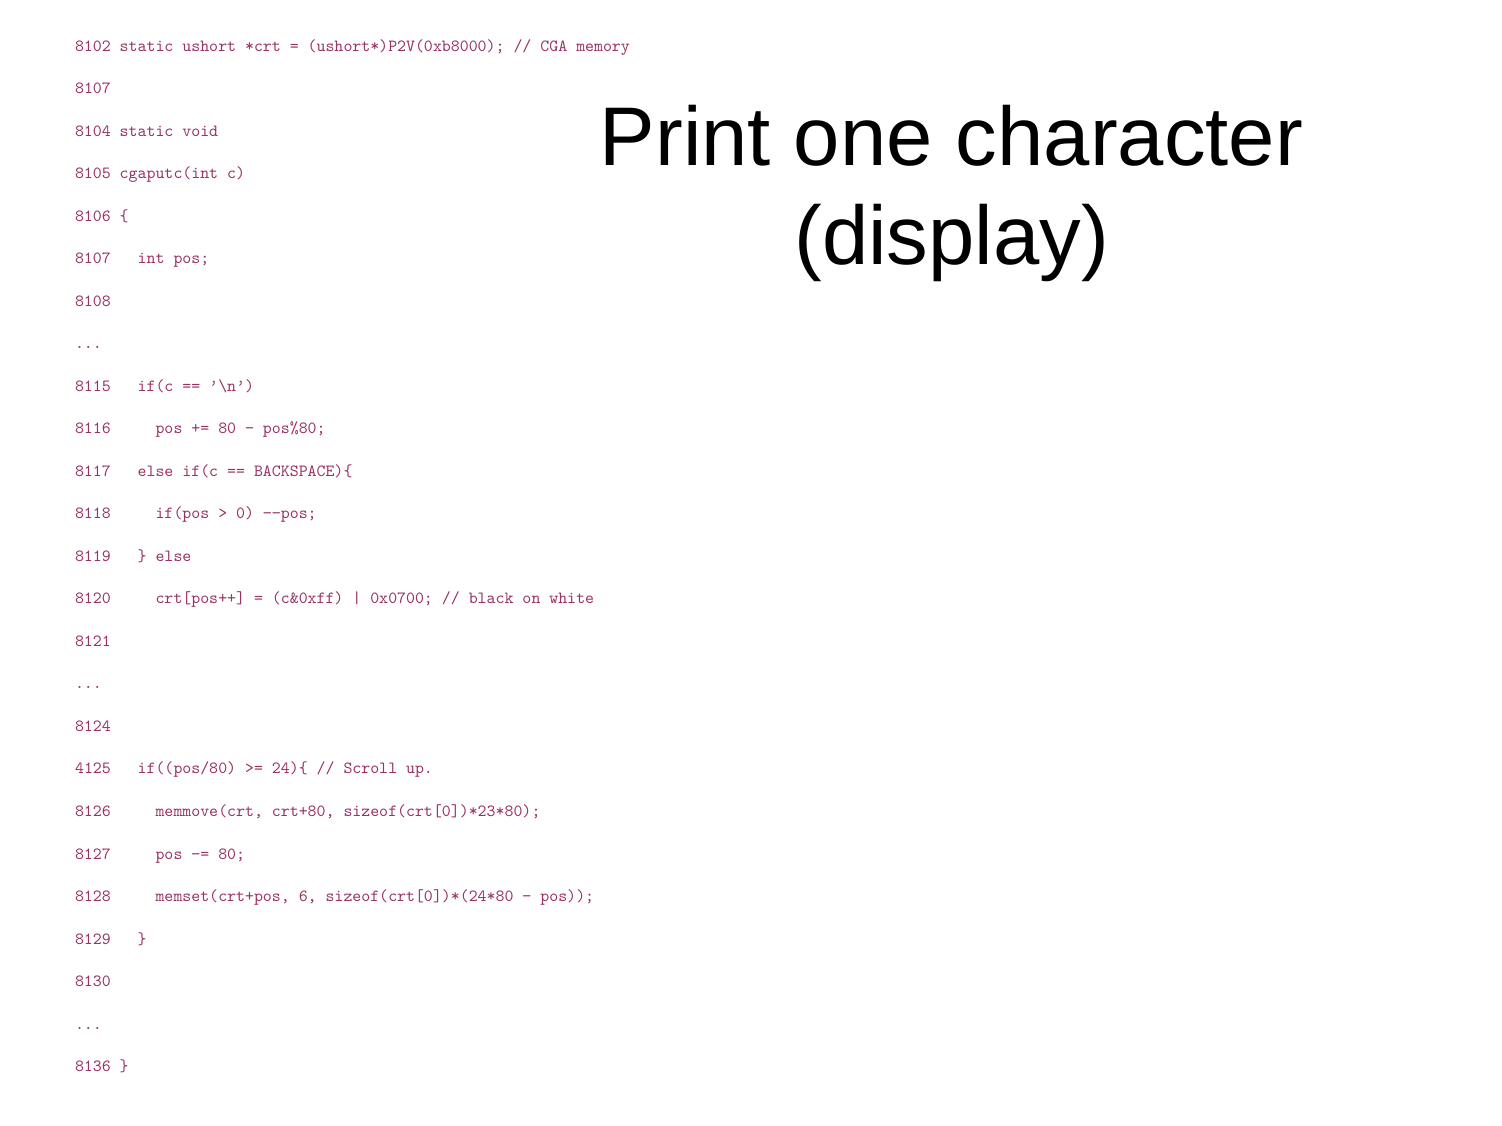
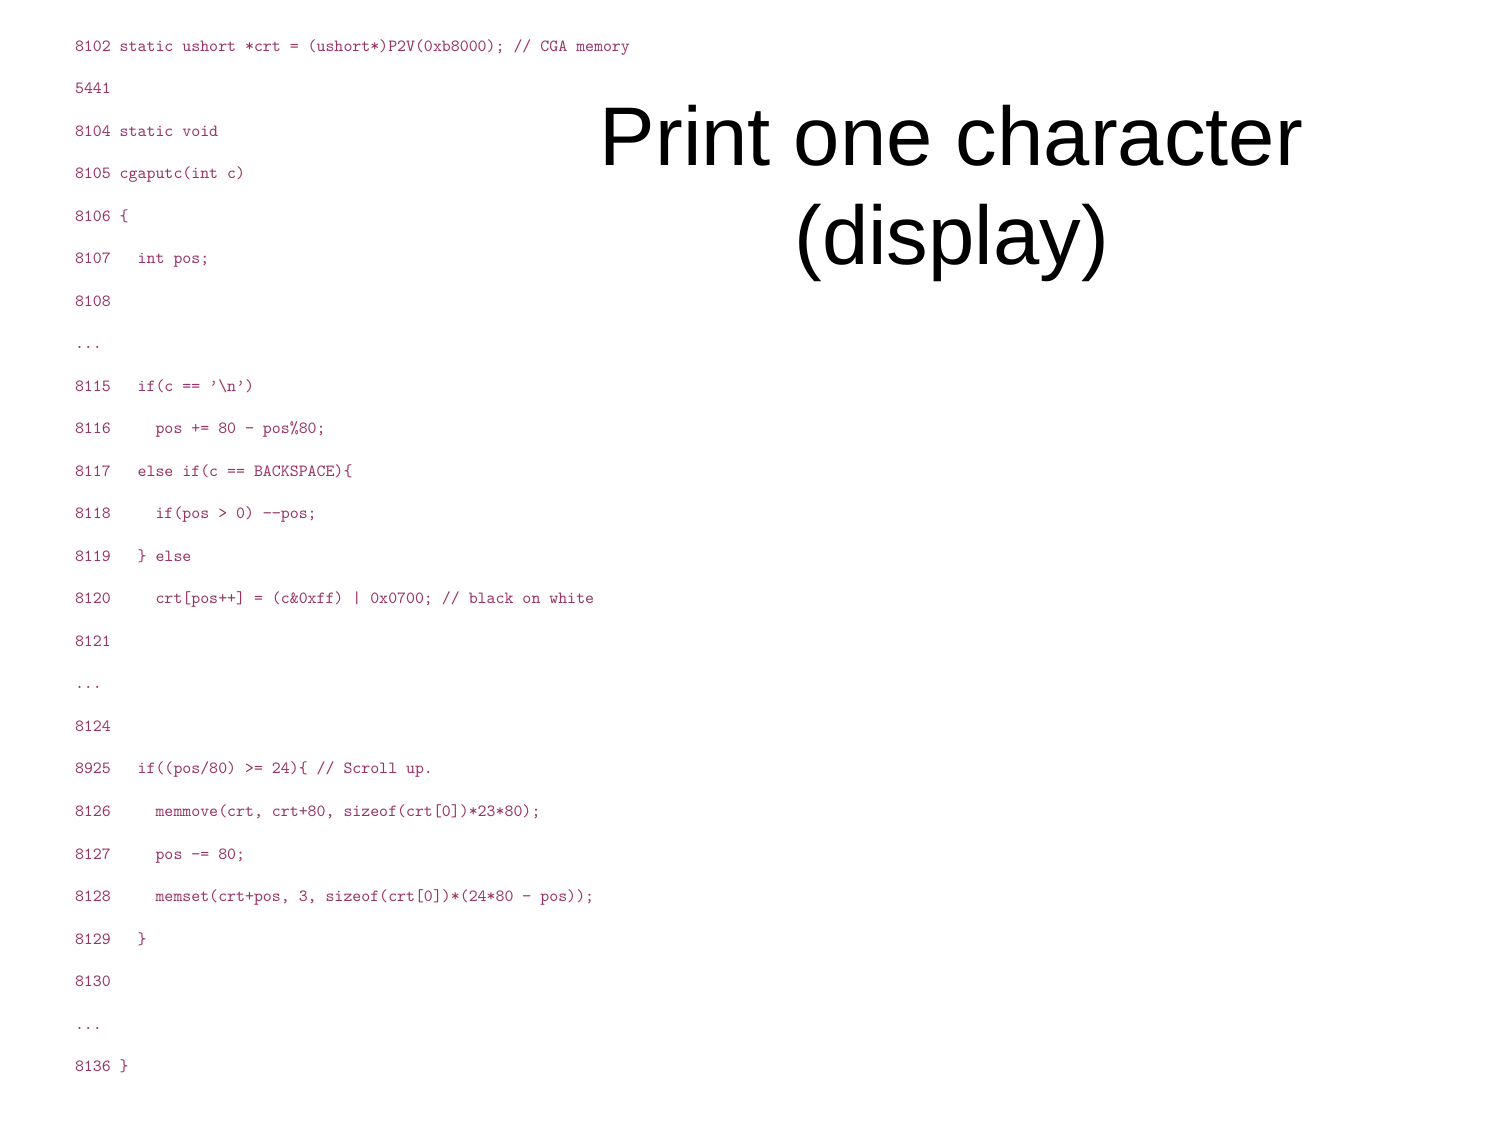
8107: 8107 -> 5441 (93, 88)
4125: 4125 -> 8925 (93, 769)
6: 6 -> 3 (308, 896)
